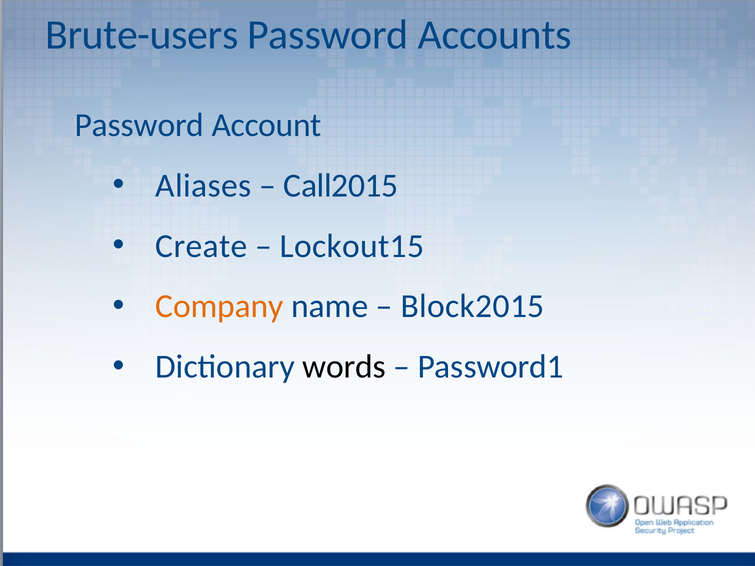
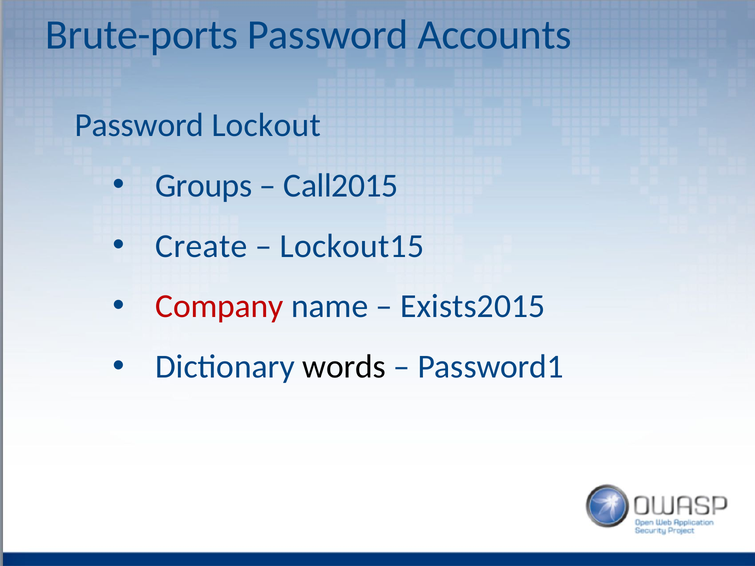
Brute-users: Brute-users -> Brute-ports (142, 35)
Account: Account -> Lockout (266, 125)
Aliases: Aliases -> Groups (204, 186)
Company colour: orange -> red (219, 307)
Block2015: Block2015 -> Exists2015 (473, 307)
